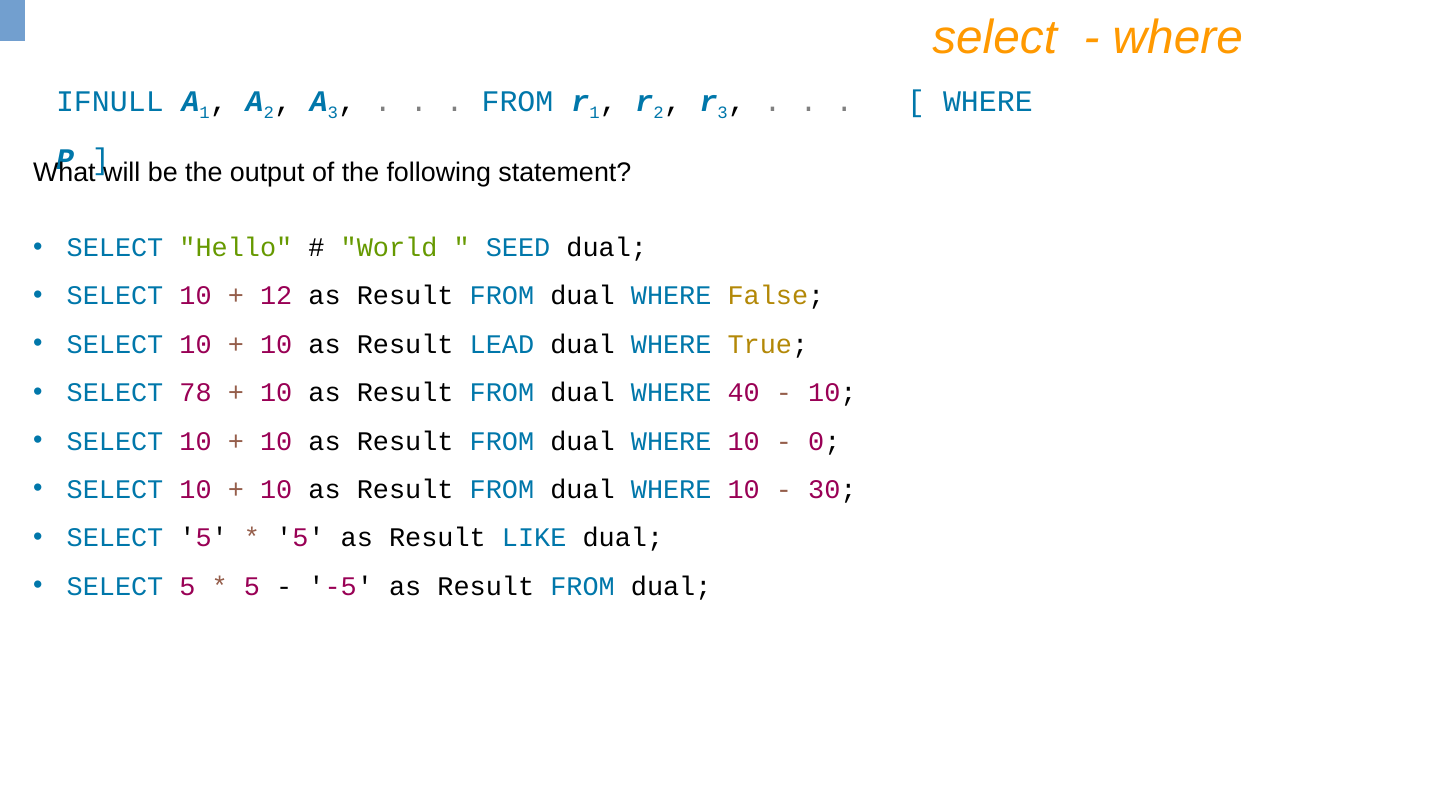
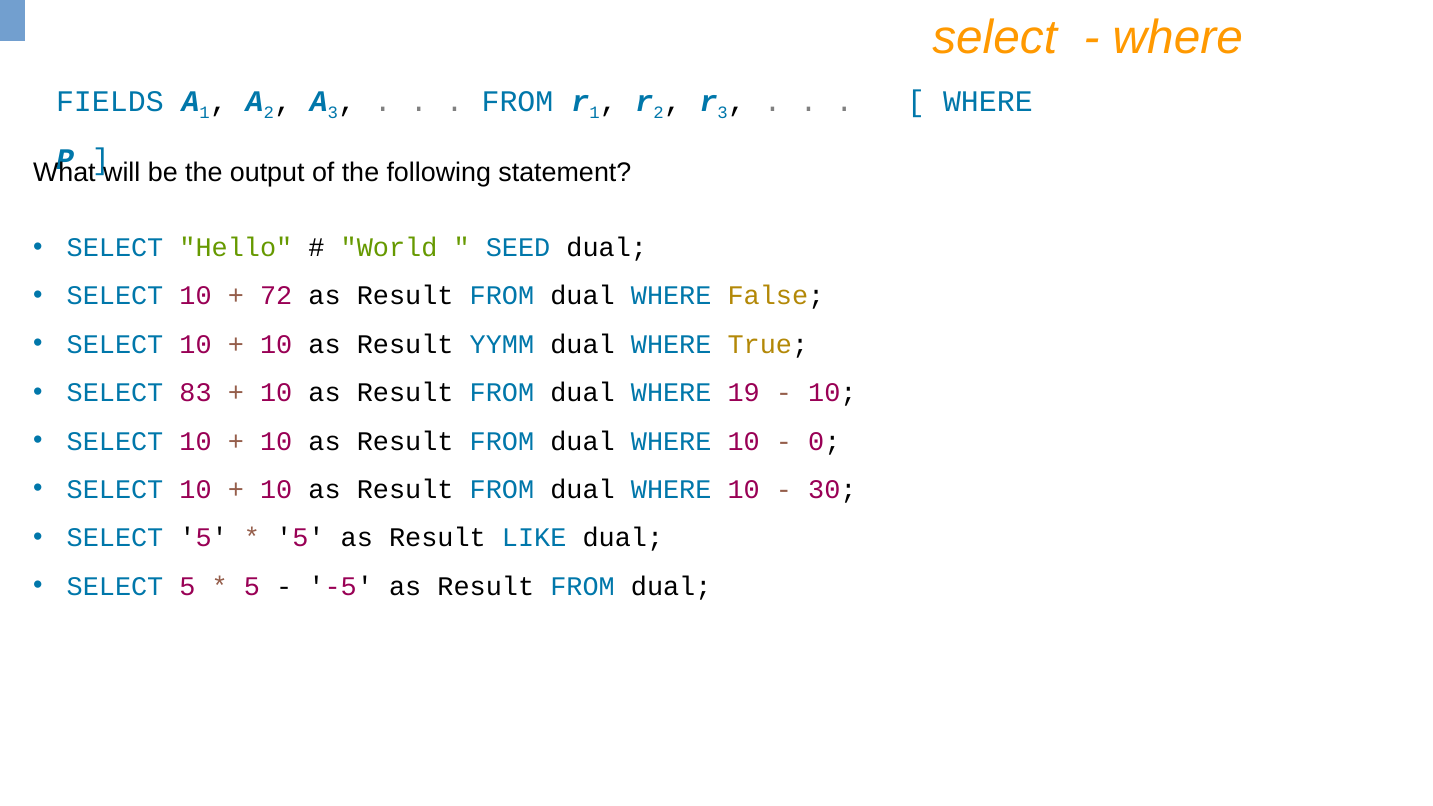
IFNULL: IFNULL -> FIELDS (110, 101)
12: 12 -> 72 (276, 296)
LEAD: LEAD -> YYMM (502, 344)
78: 78 -> 83 (196, 393)
40: 40 -> 19 (744, 393)
